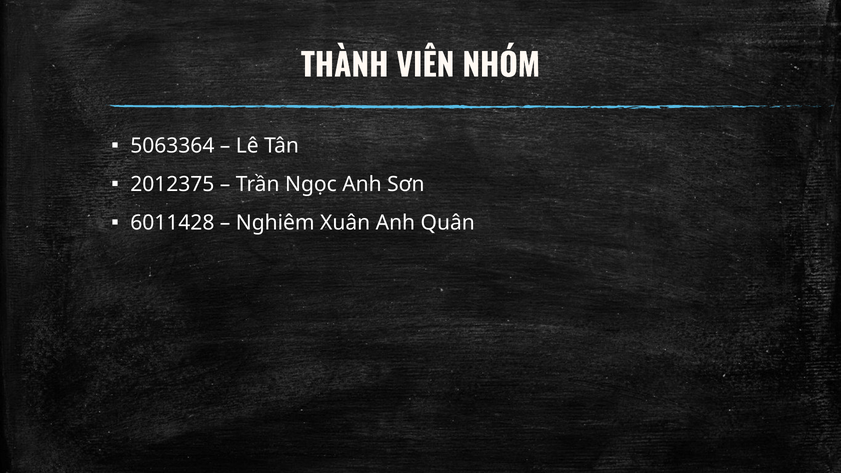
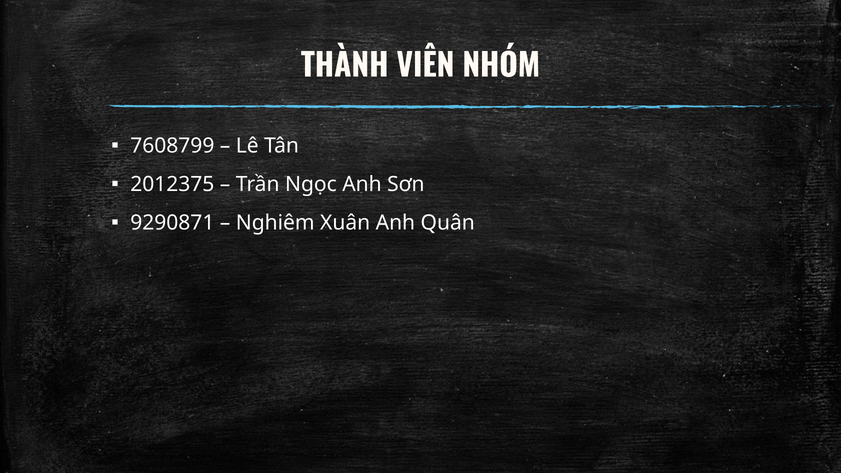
5063364: 5063364 -> 7608799 (172, 146)
6011428: 6011428 -> 9290871 (172, 223)
